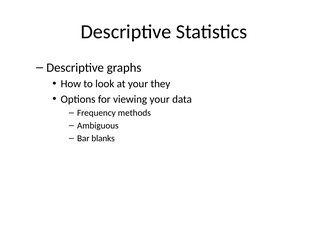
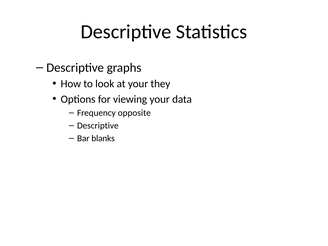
methods: methods -> opposite (134, 113)
Ambiguous: Ambiguous -> Descriptive (98, 126)
